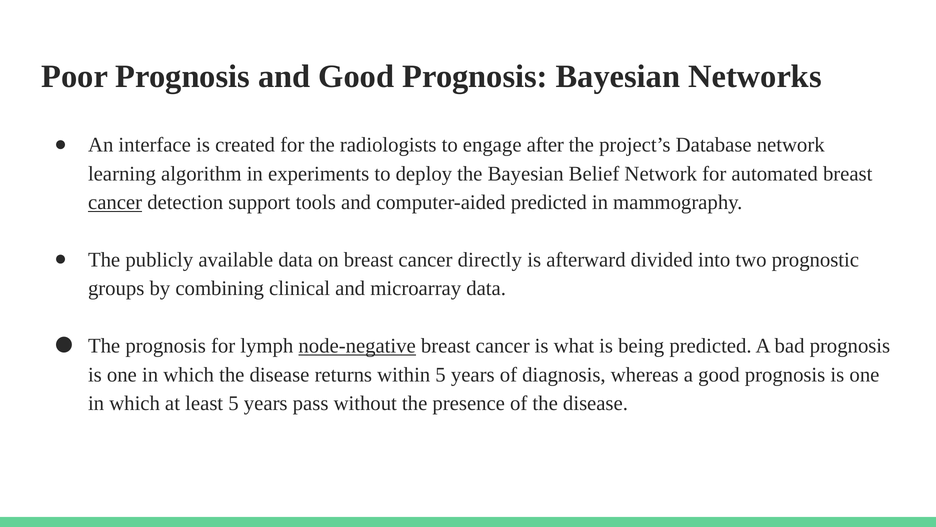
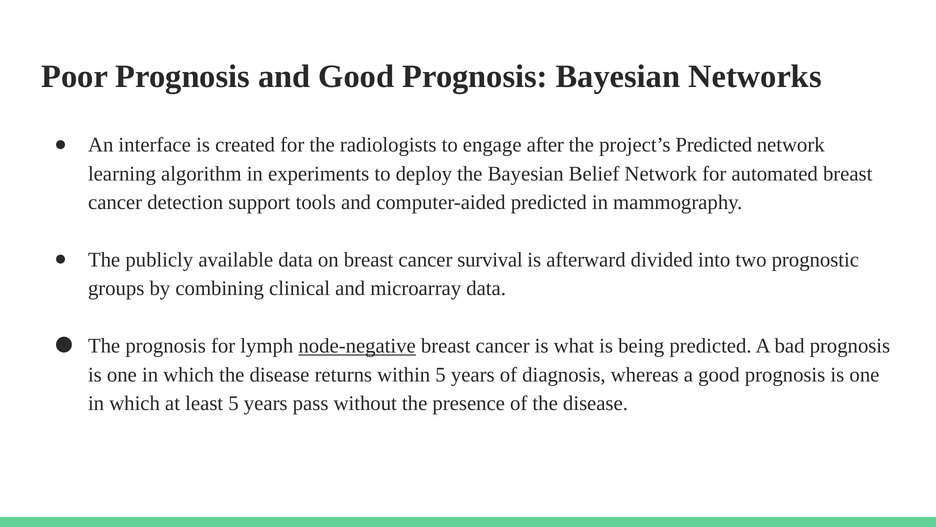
project’s Database: Database -> Predicted (714, 145)
cancer underline: present -> none (115, 202)
directly: directly -> survival (490, 260)
